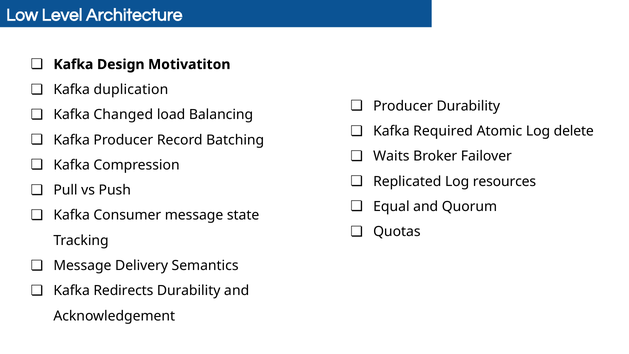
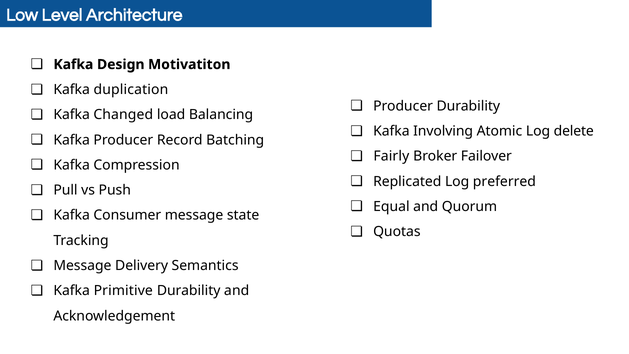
Required: Required -> Involving (443, 131)
Waits: Waits -> Fairly (391, 156)
resources: resources -> preferred (504, 181)
Redirects: Redirects -> Primitive (123, 291)
